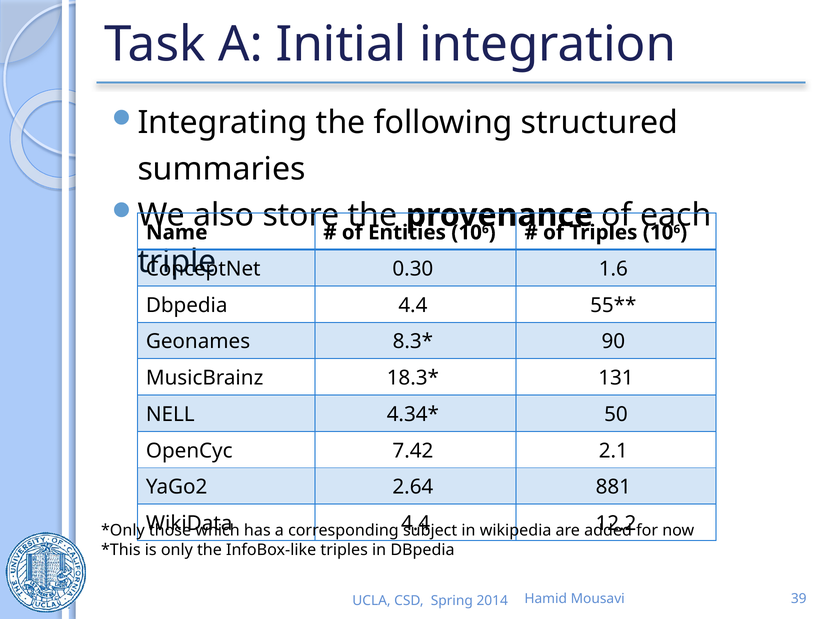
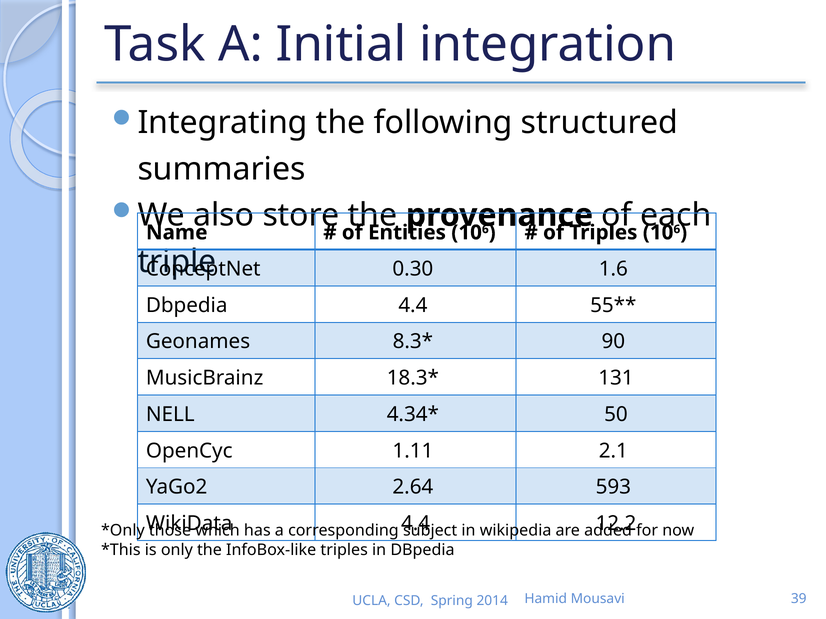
7.42: 7.42 -> 1.11 (413, 451)
881: 881 -> 593 (613, 487)
